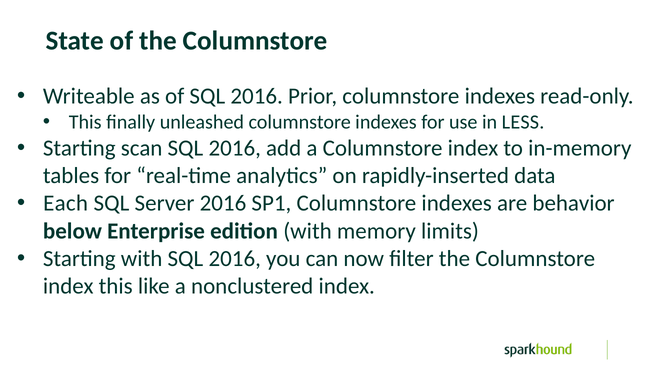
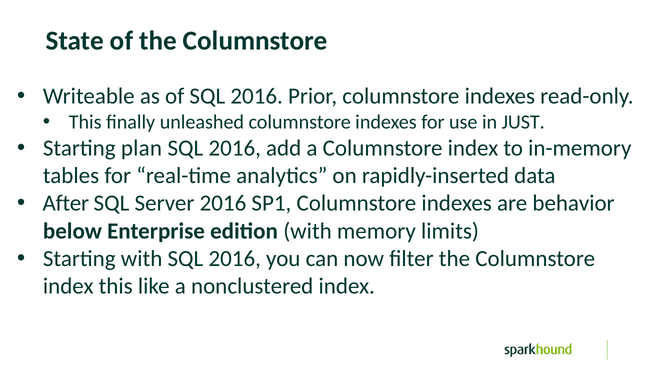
LESS: LESS -> JUST (523, 122)
scan: scan -> plan (141, 148)
Each: Each -> After (66, 203)
